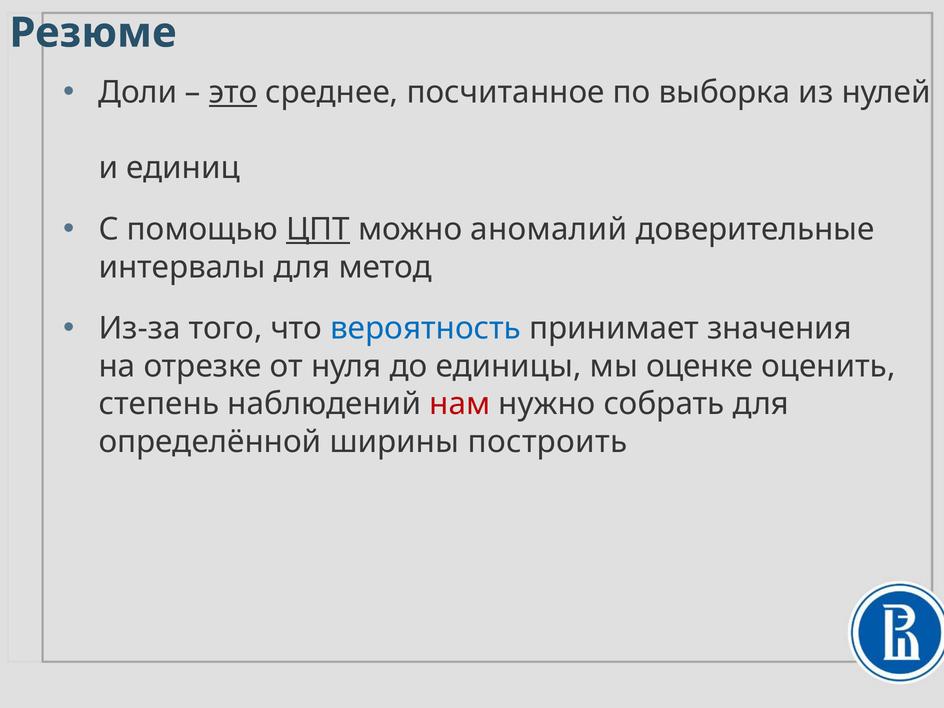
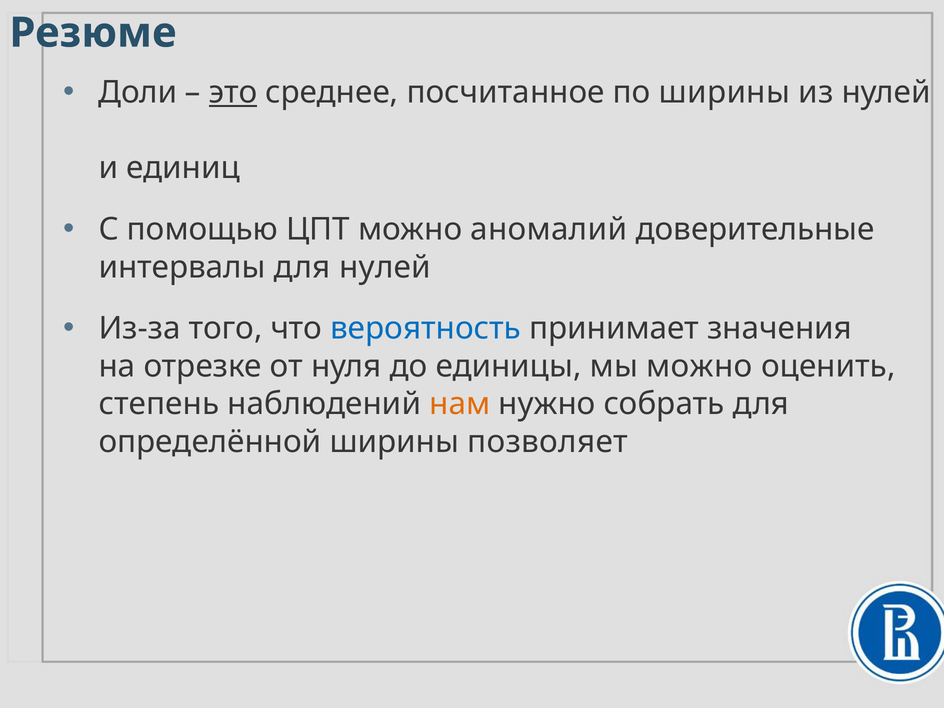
по выборка: выборка -> ширины (724, 93)
ЦПТ underline: present -> none (318, 229)
для метод: метод -> нулей (385, 267)
мы оценке: оценке -> можно (699, 366)
нам colour: red -> orange (460, 404)
построить: построить -> позволяет (548, 442)
